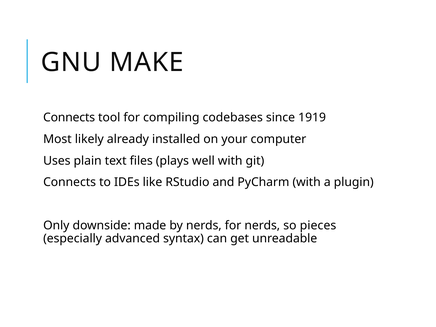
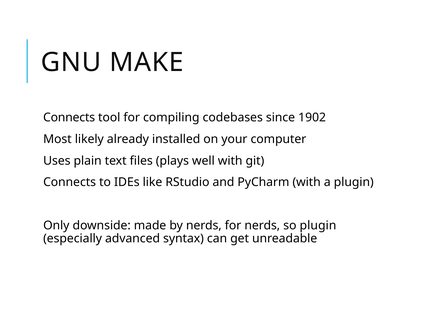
1919: 1919 -> 1902 (312, 118)
so pieces: pieces -> plugin (318, 225)
